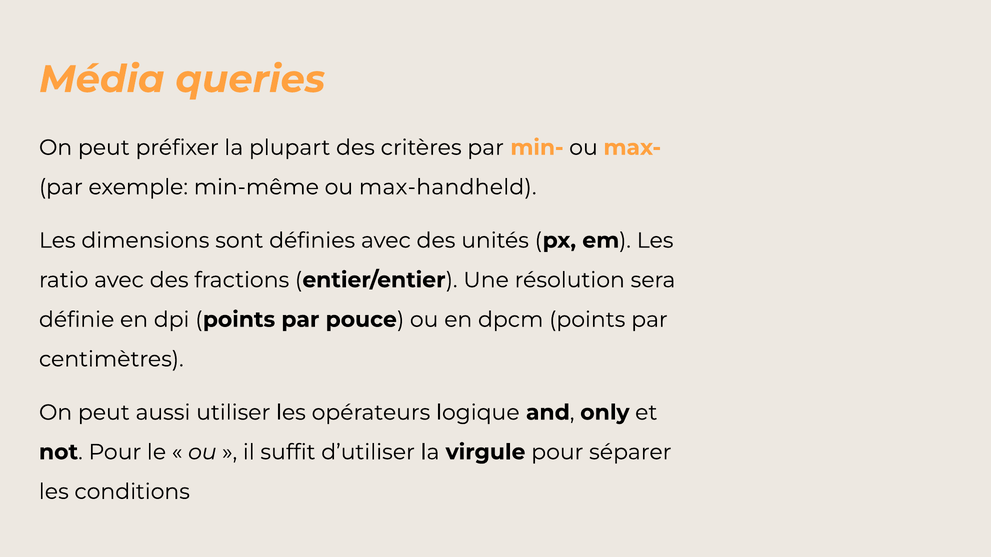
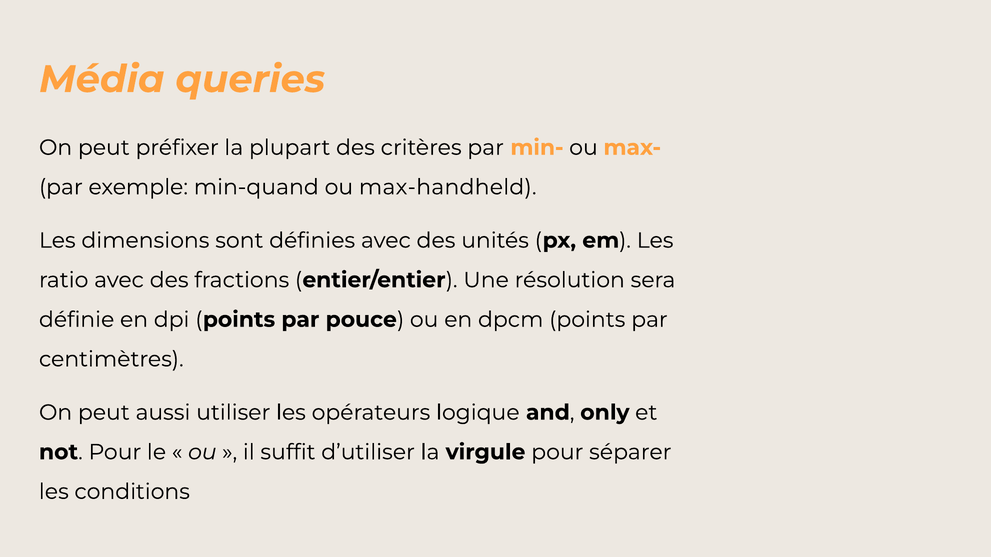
min-même: min-même -> min-quand (256, 187)
